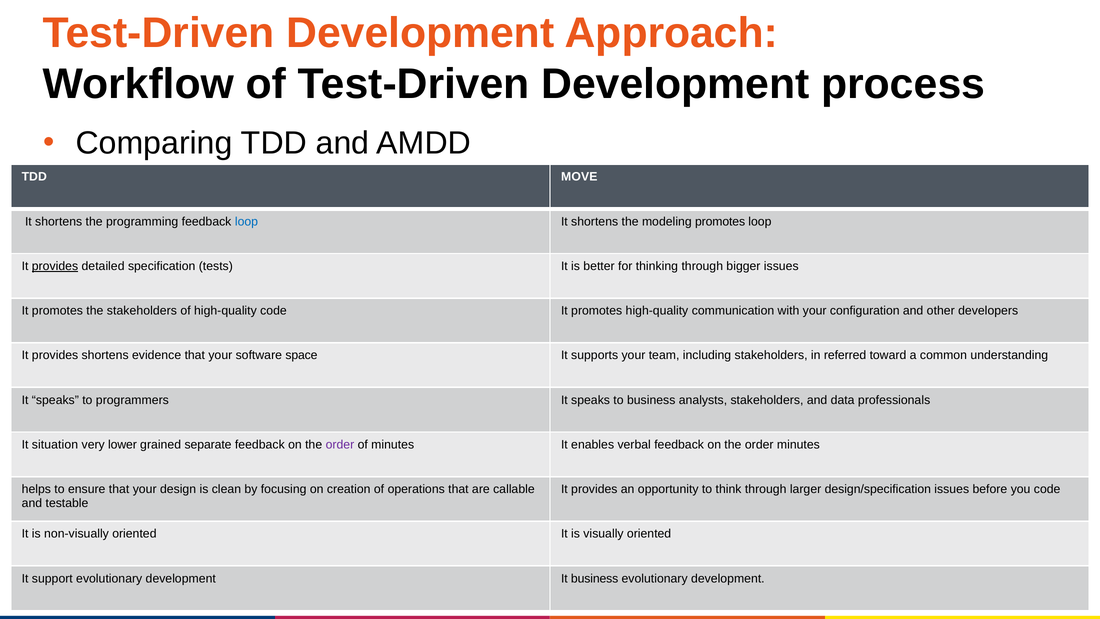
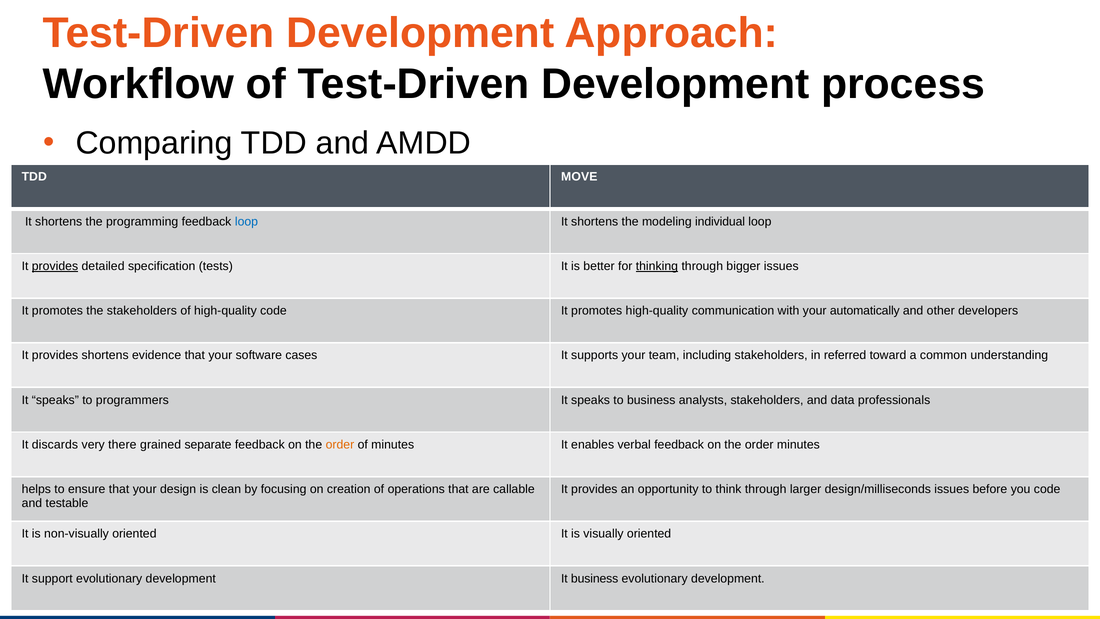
modeling promotes: promotes -> individual (720, 221)
thinking underline: none -> present (657, 266)
configuration: configuration -> automatically (865, 311)
space: space -> cases (301, 355)
situation: situation -> discards (55, 445)
lower: lower -> there (122, 445)
order colour: purple -> orange (340, 445)
design/specification: design/specification -> design/milliseconds (878, 489)
